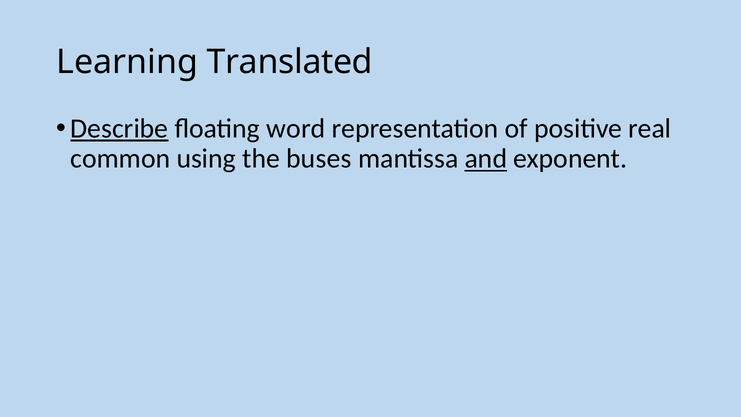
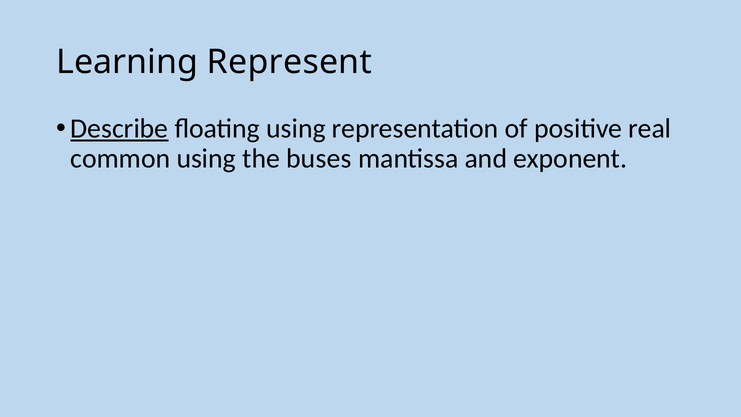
Translated: Translated -> Represent (289, 62)
floating word: word -> using (296, 129)
and underline: present -> none (486, 159)
